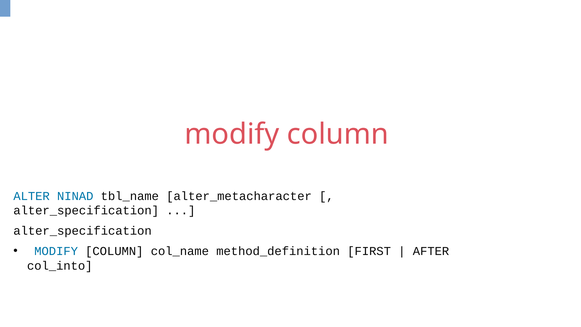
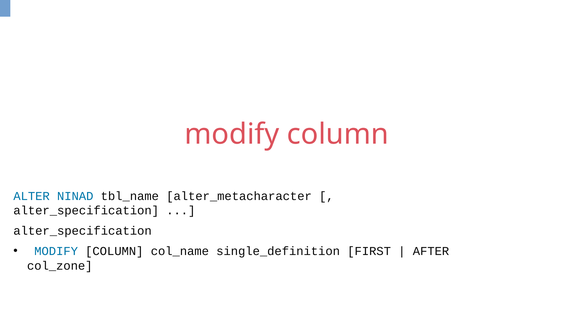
method_definition: method_definition -> single_definition (278, 251)
col_into: col_into -> col_zone (60, 266)
